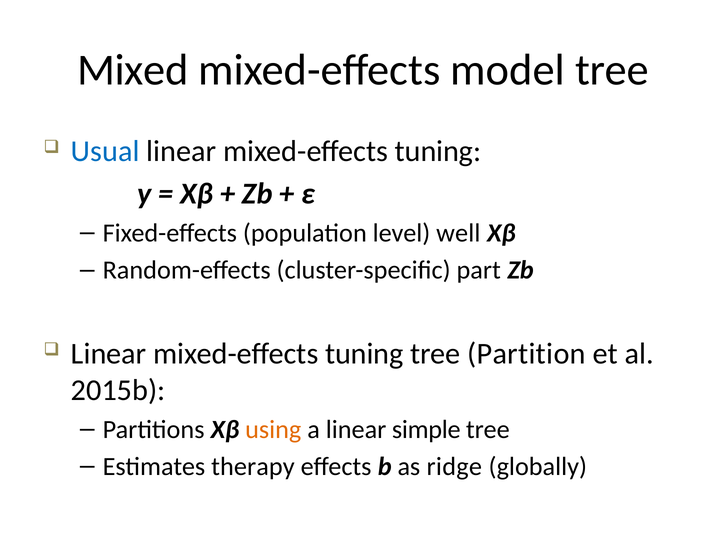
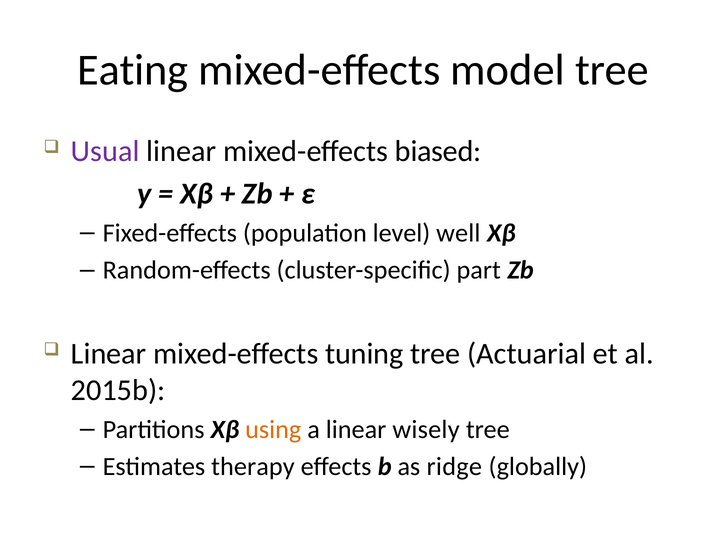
Mixed: Mixed -> Eating (133, 70)
Usual colour: blue -> purple (105, 151)
tuning: tuning -> biased (438, 151)
Partition: Partition -> Actuarial (527, 354)
simple: simple -> wisely (426, 430)
